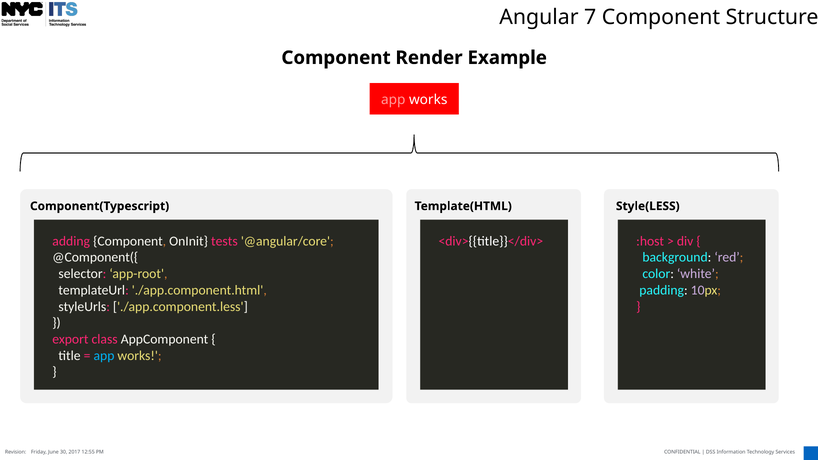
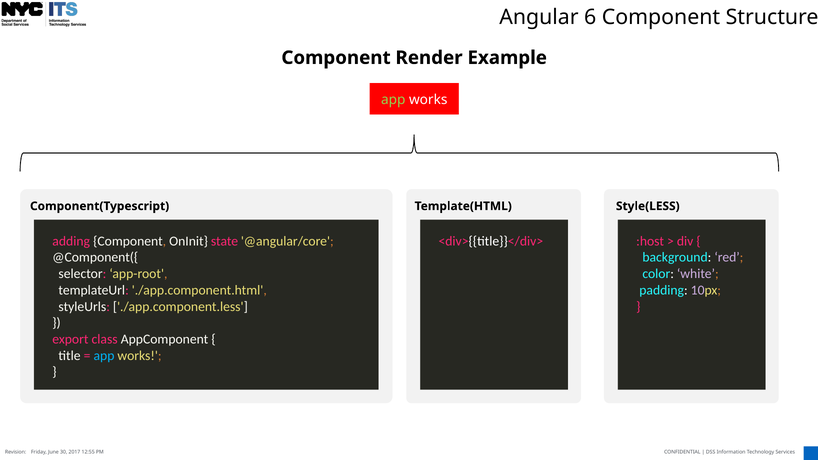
7: 7 -> 6 (590, 17)
app colour: pink -> light green (393, 100)
tests: tests -> state (224, 241)
